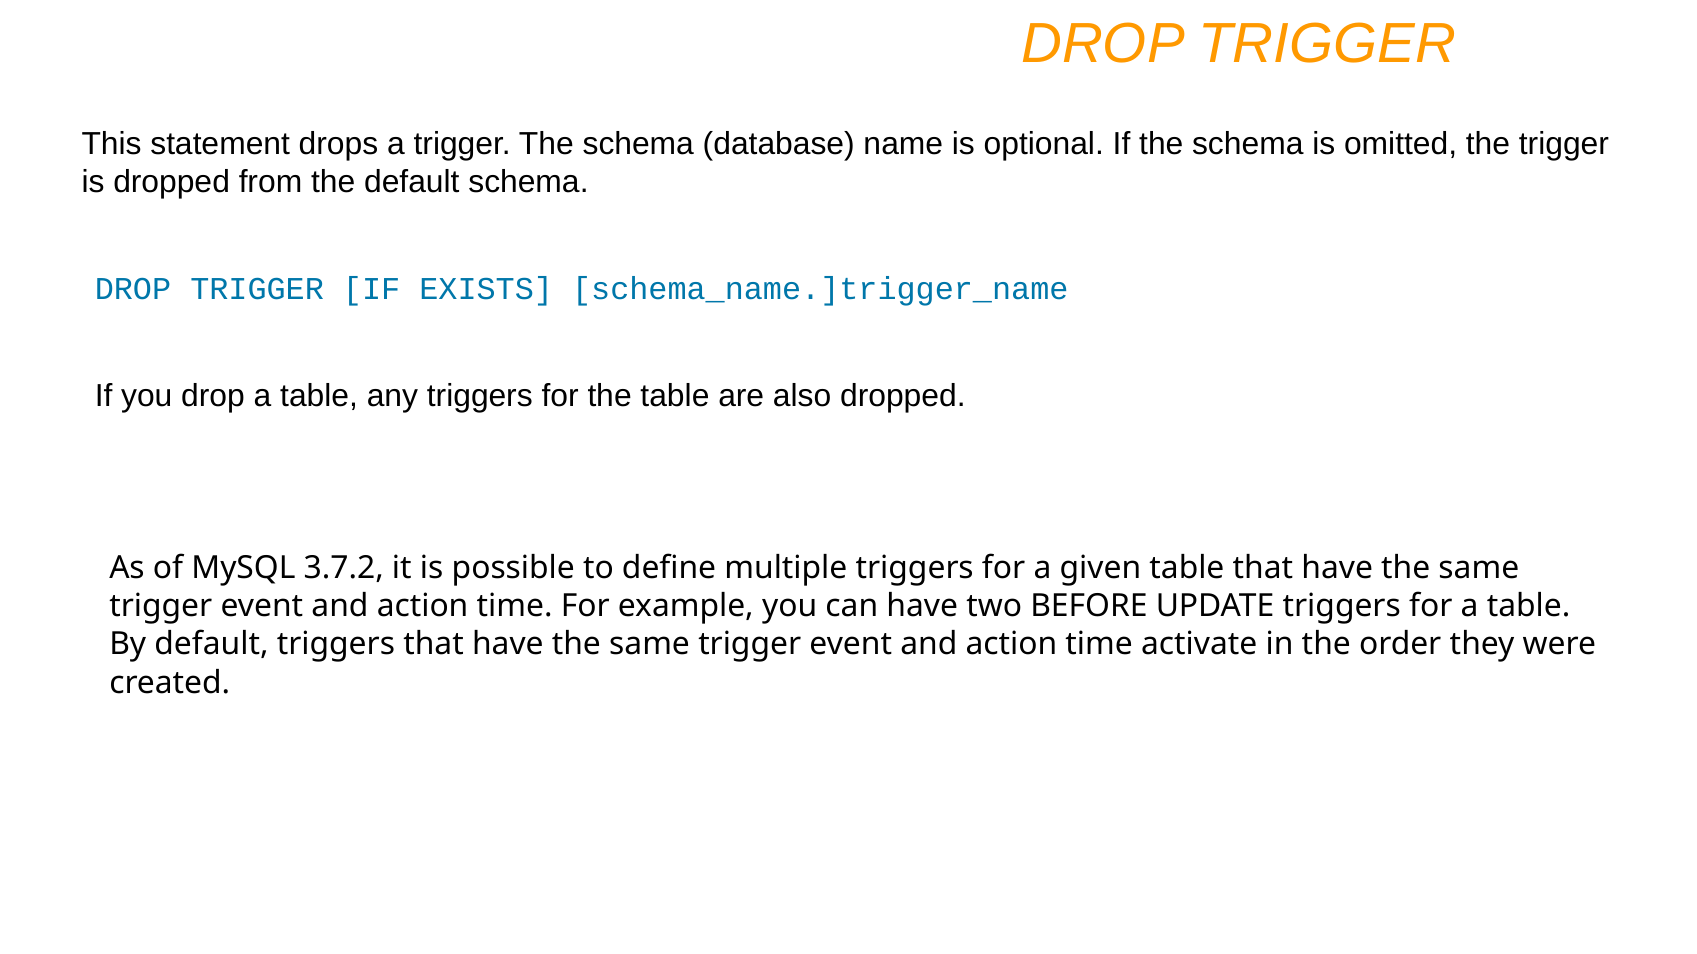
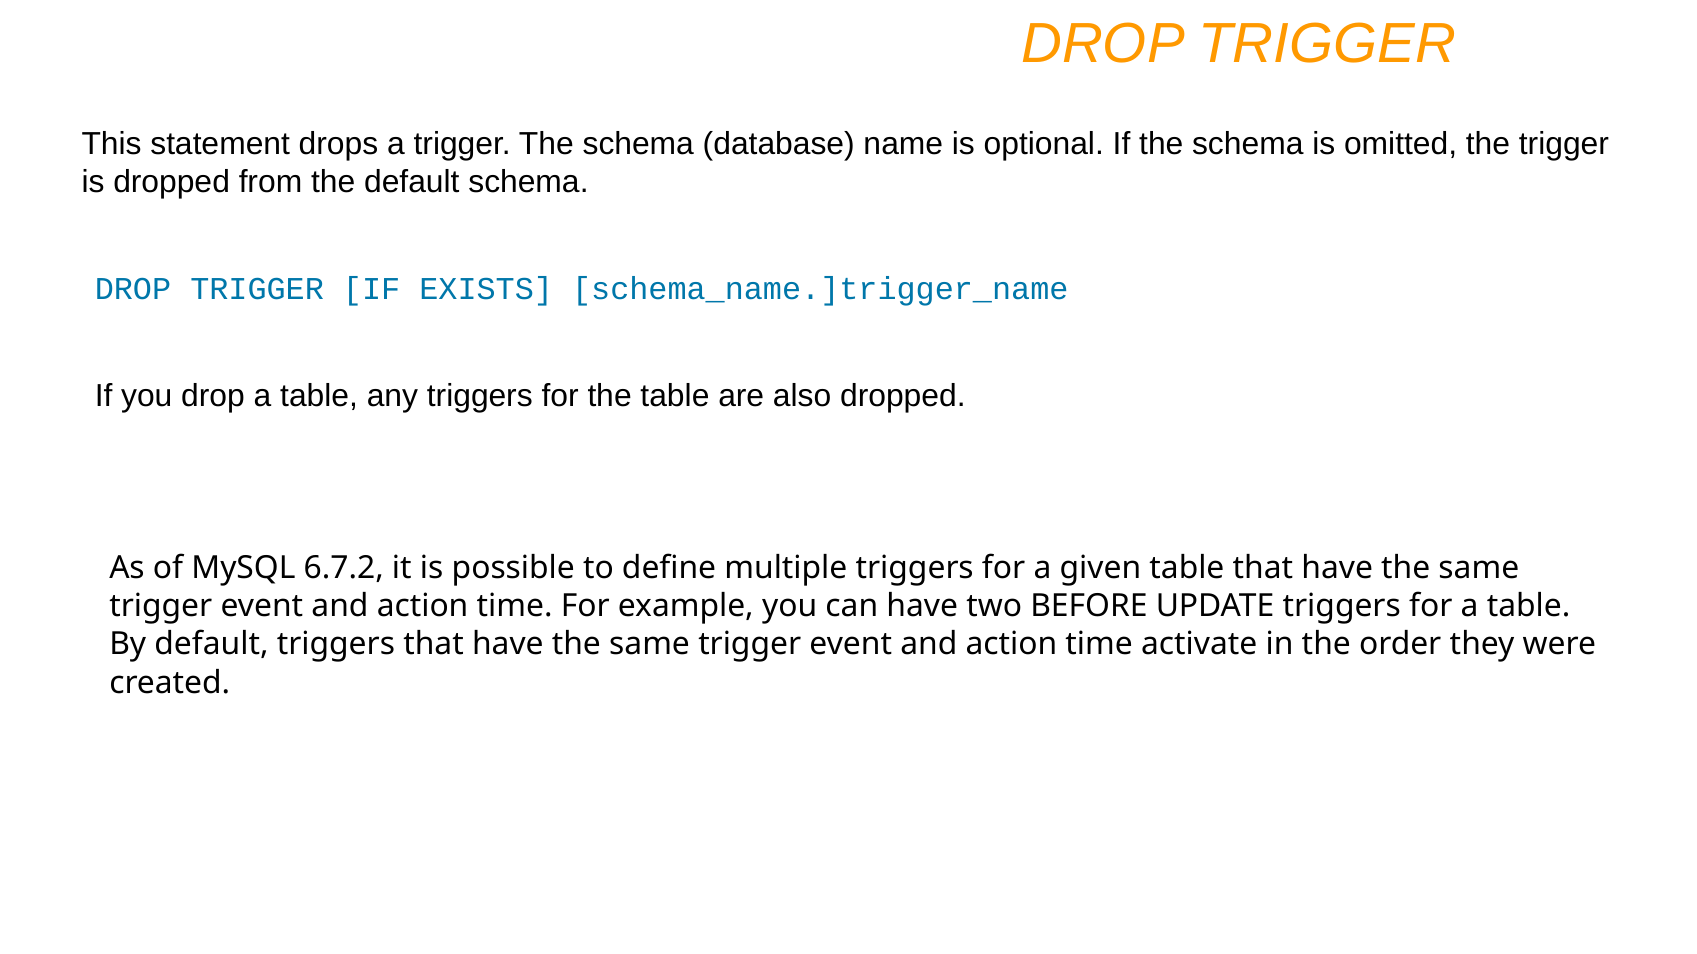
3.7.2: 3.7.2 -> 6.7.2 (344, 568)
